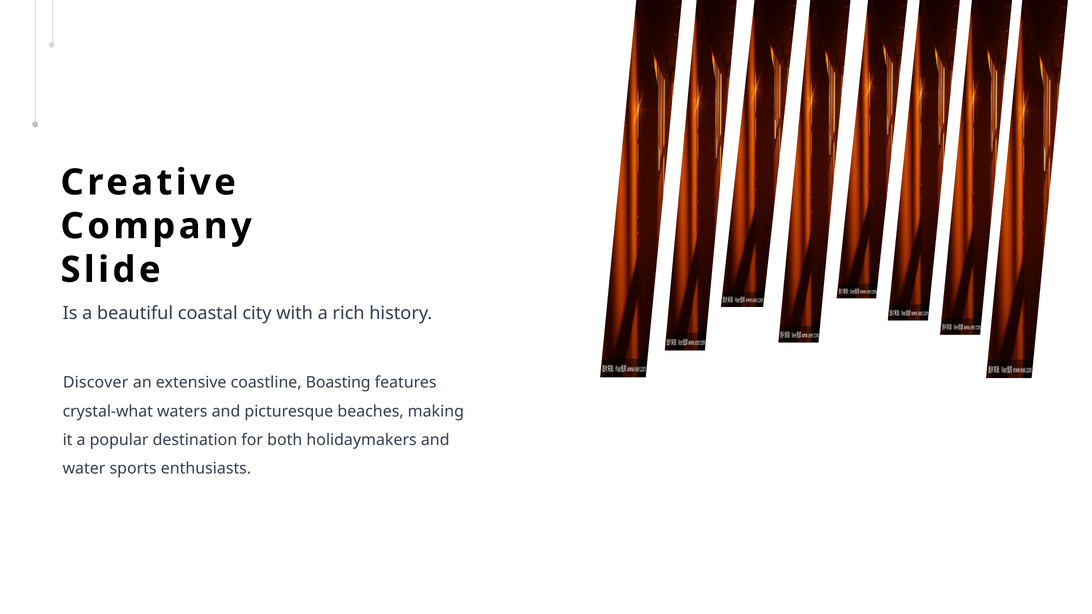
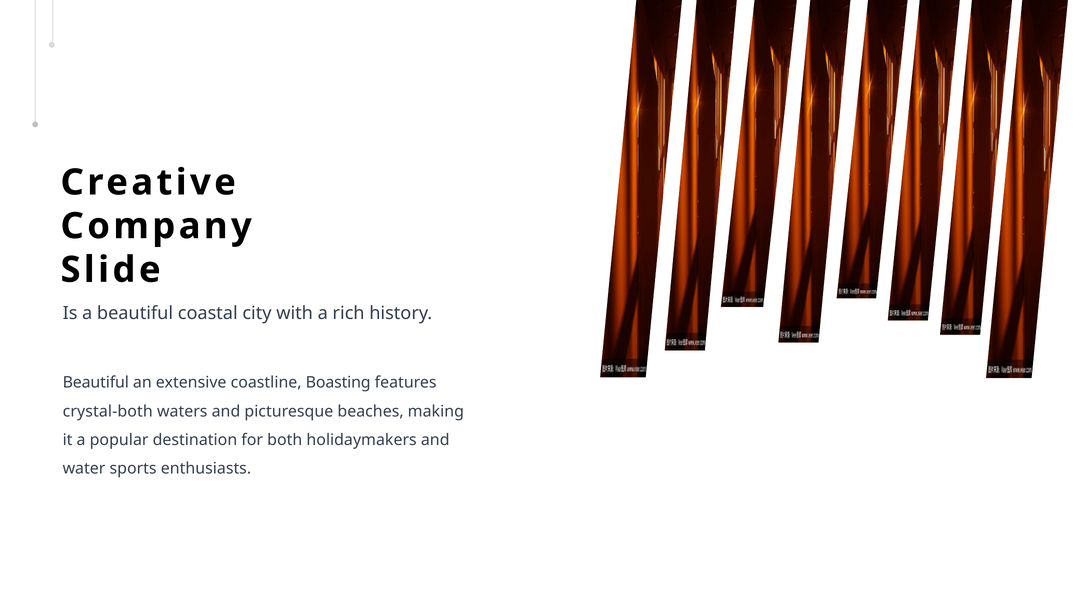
Discover: Discover -> Beautiful (96, 383)
crystal-what: crystal-what -> crystal-both (108, 411)
